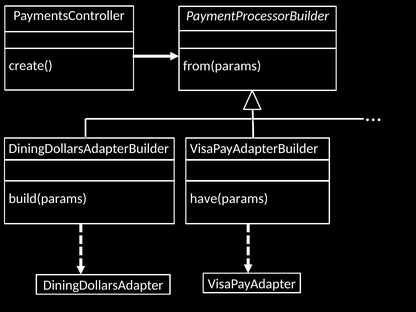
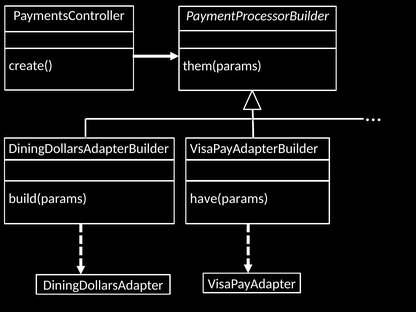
from(params: from(params -> them(params (222, 66)
